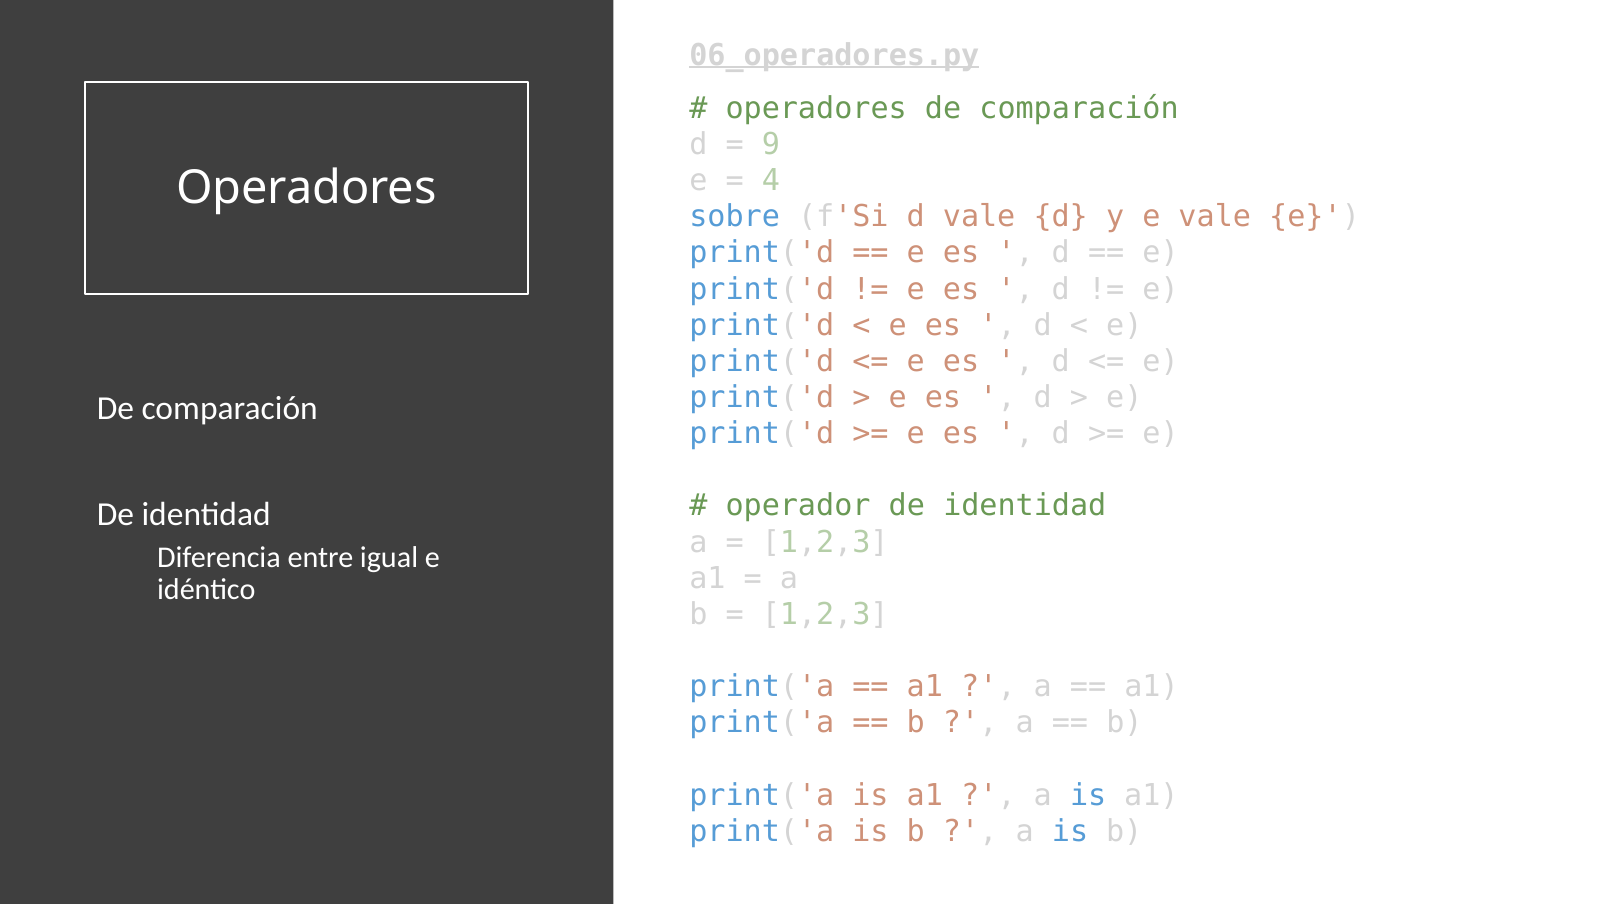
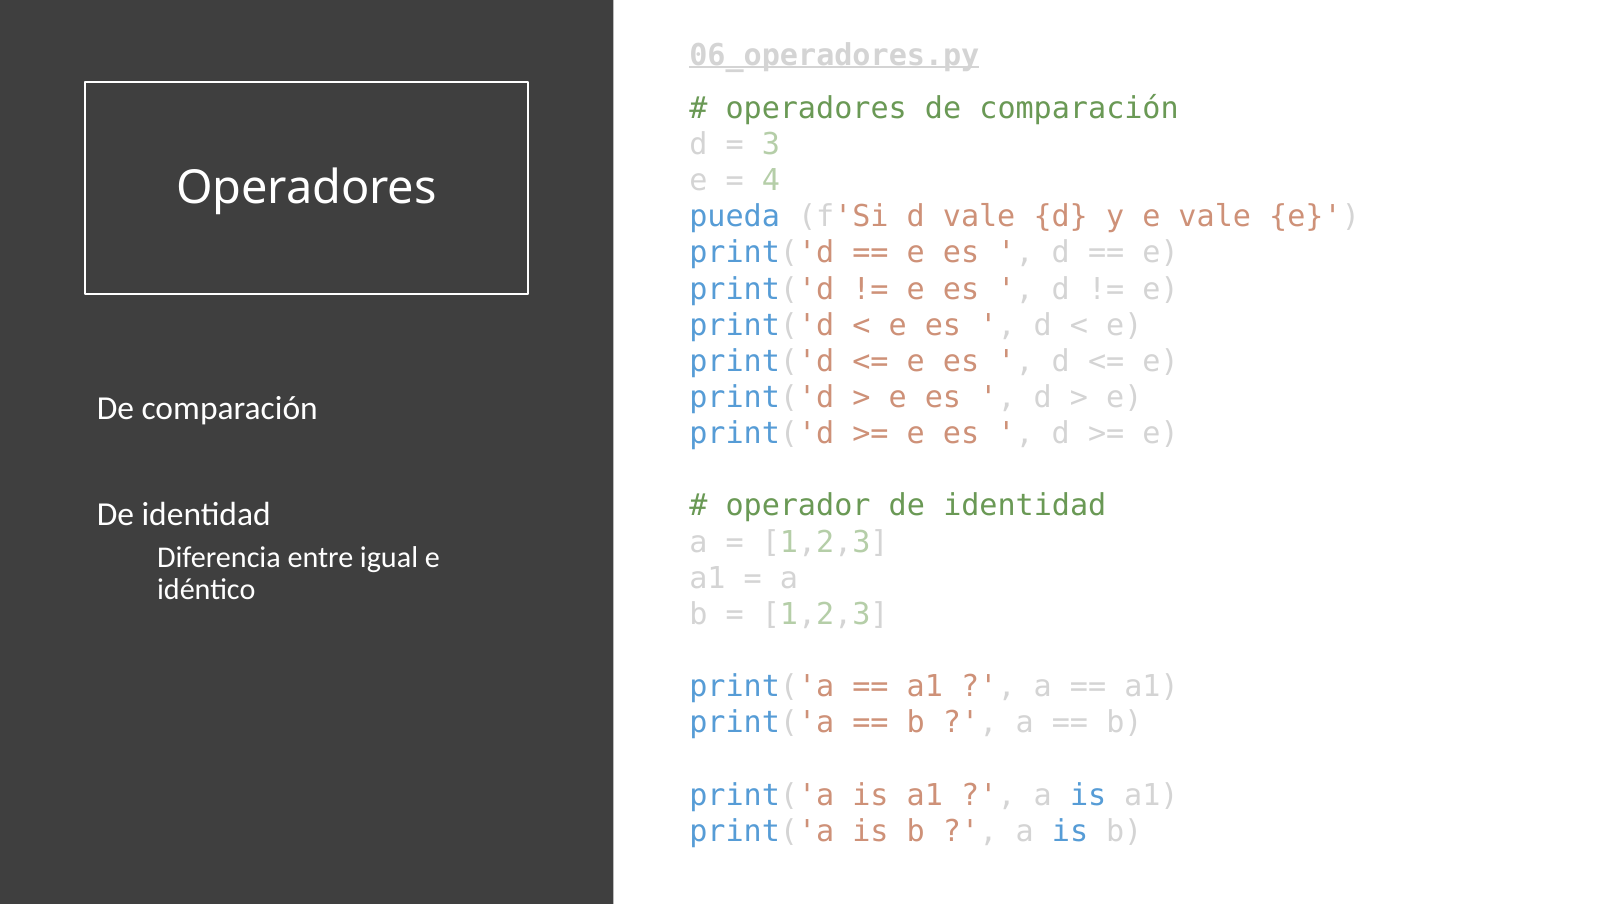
9: 9 -> 3 (771, 144)
sobre: sobre -> pueda (735, 217)
